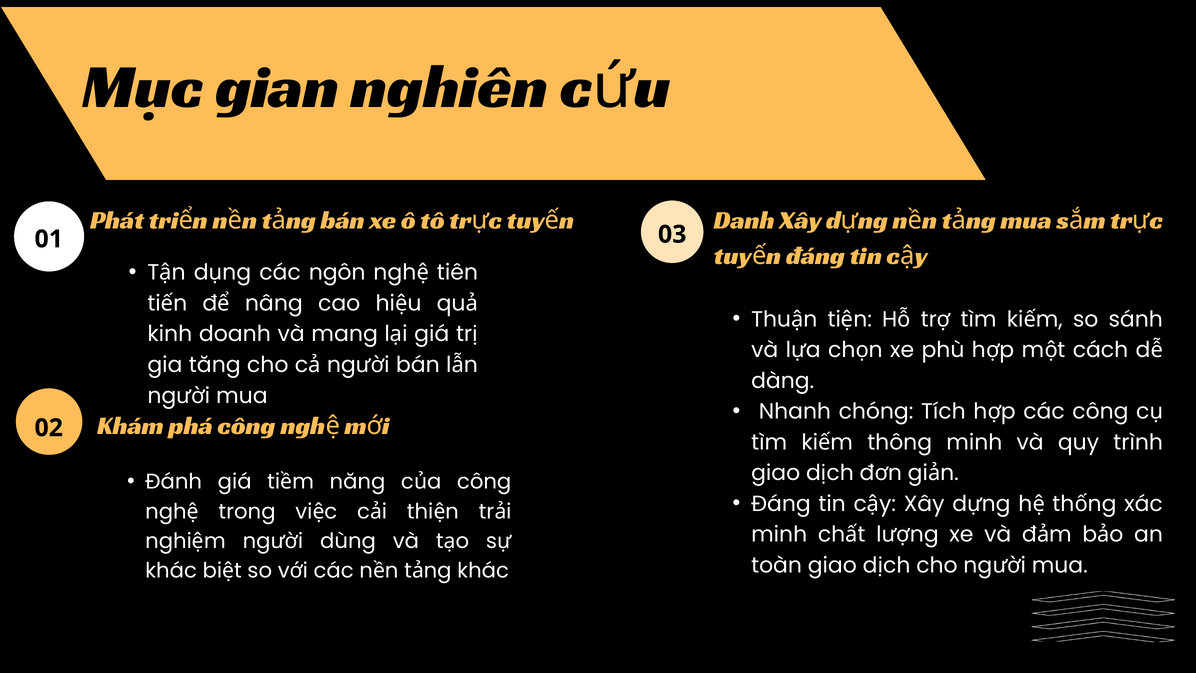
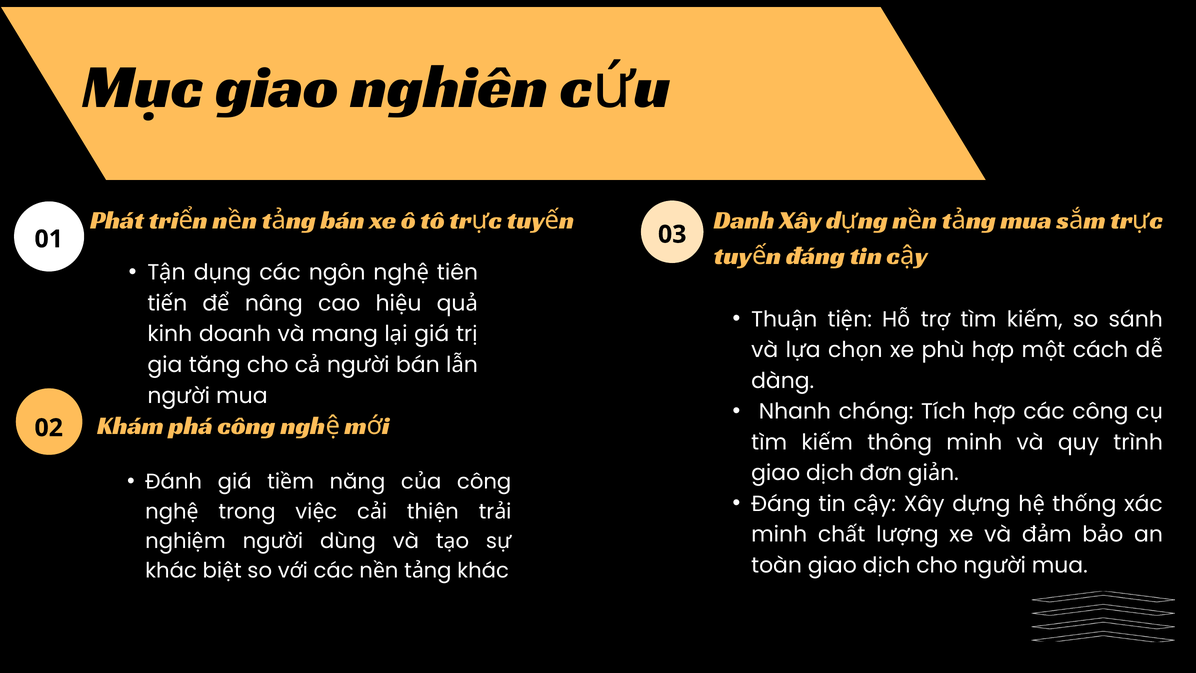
Mục gian: gian -> giao (277, 87)
